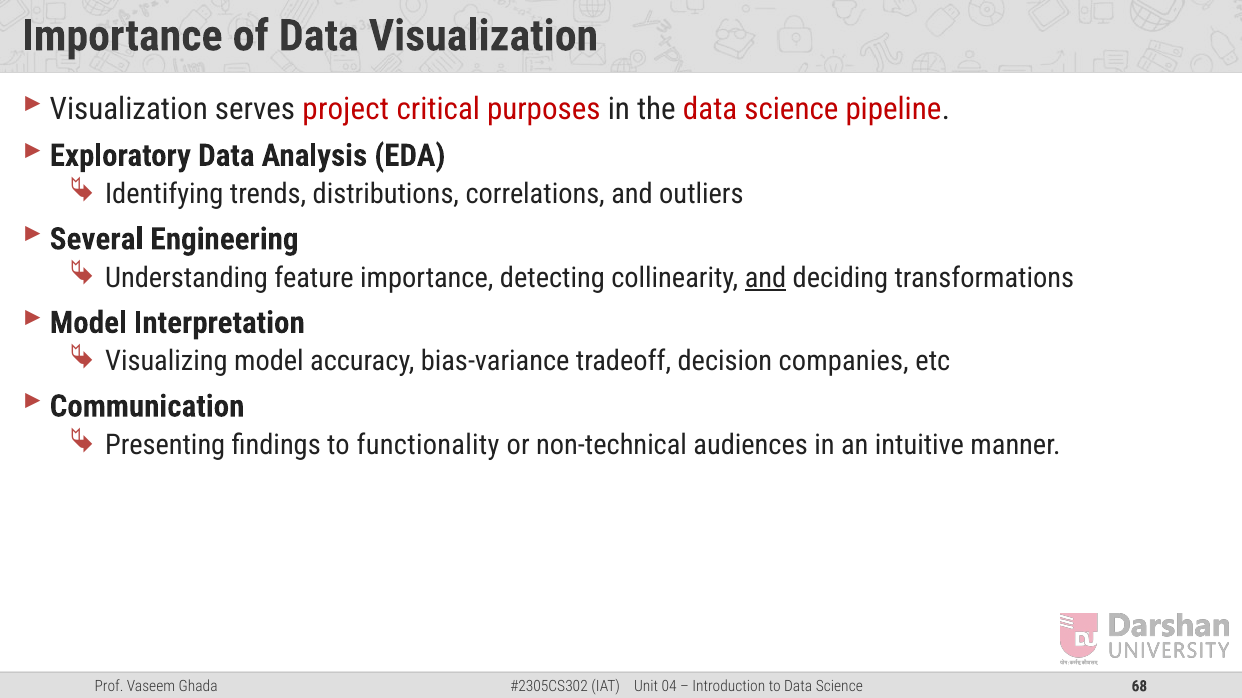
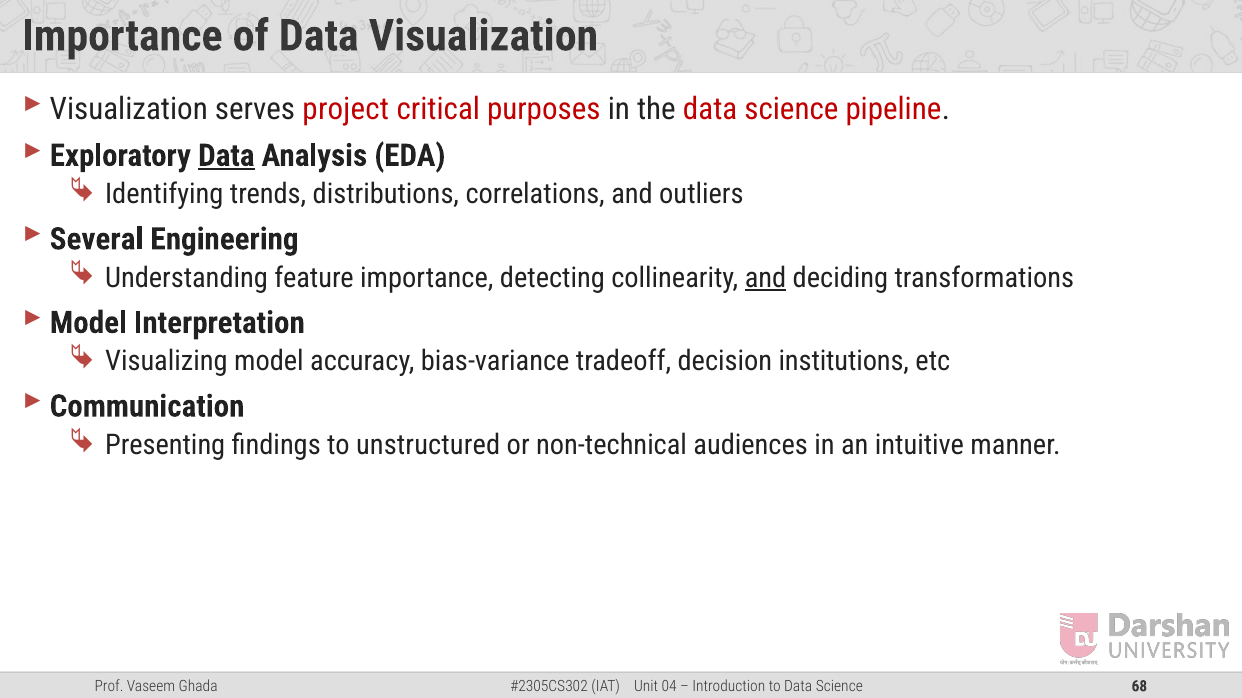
Data underline: none -> present (226, 156)
companies: companies -> institutions (844, 362)
functionality: functionality -> unstructured (428, 445)
